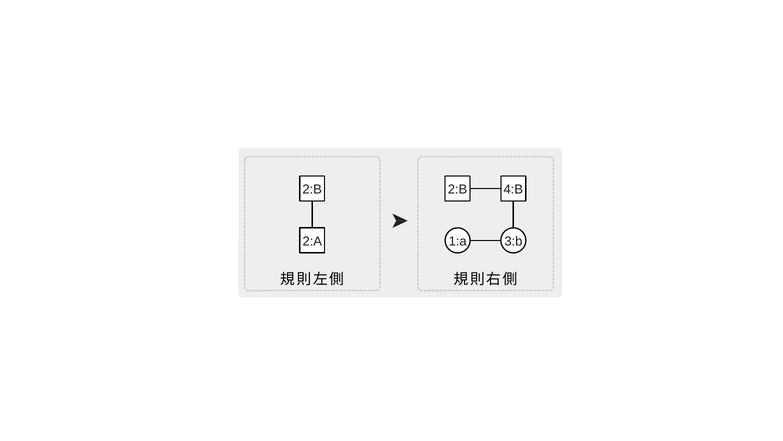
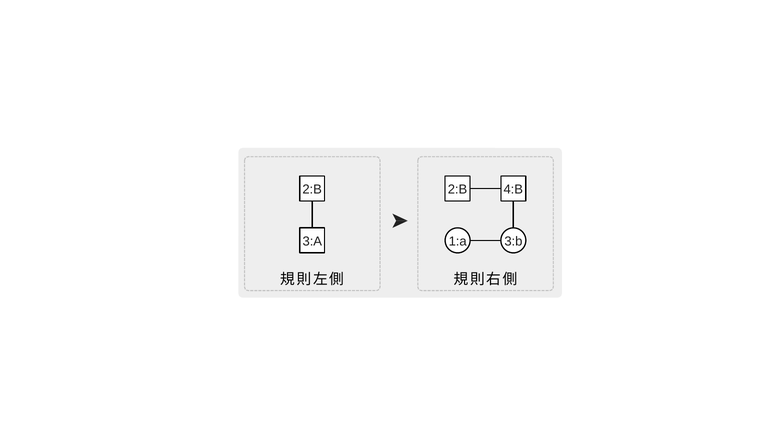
2:A: 2:A -> 3:A (312, 241)
